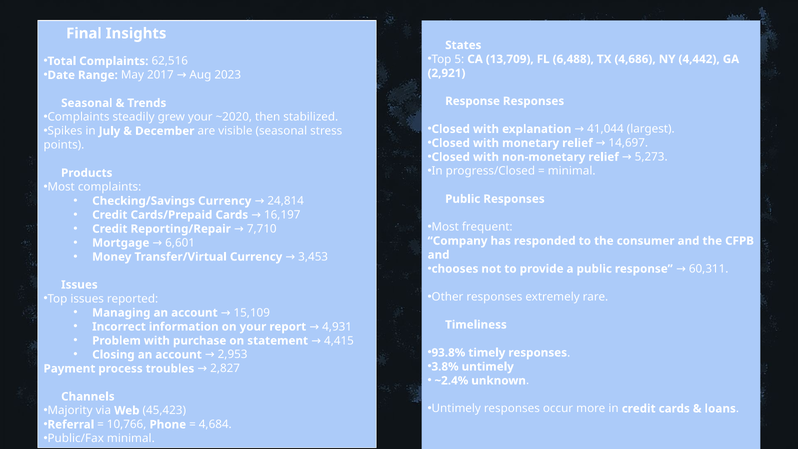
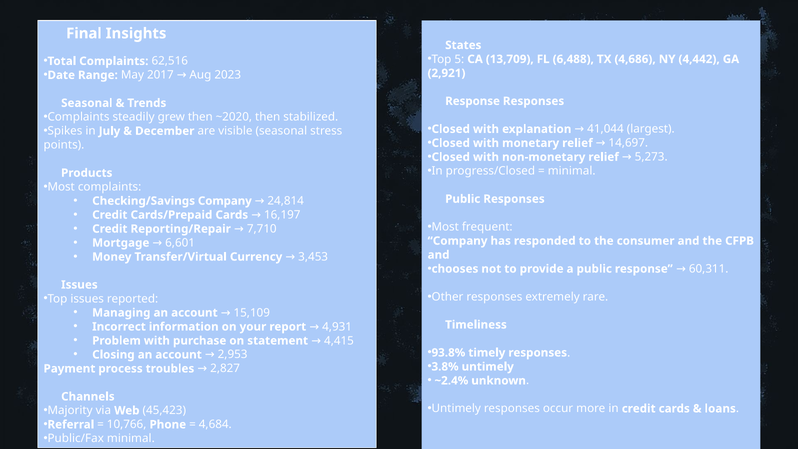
grew your: your -> then (200, 117)
Checking/Savings Currency: Currency -> Company (225, 201)
